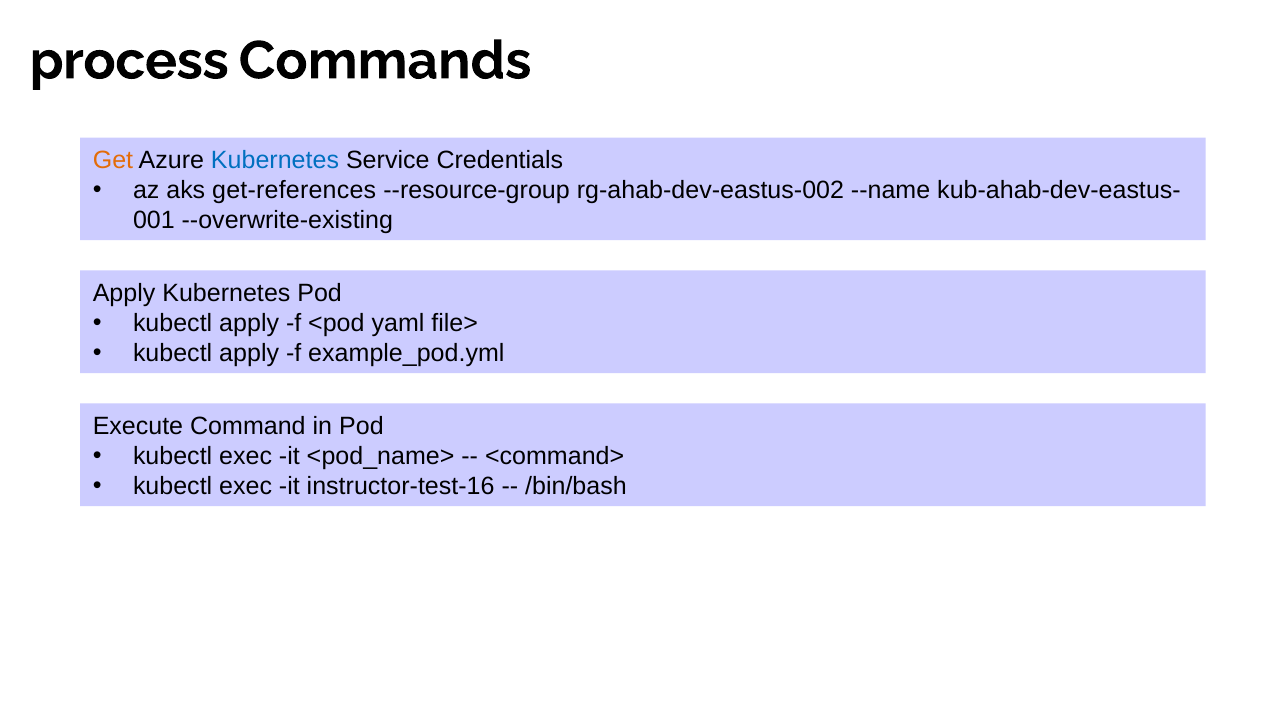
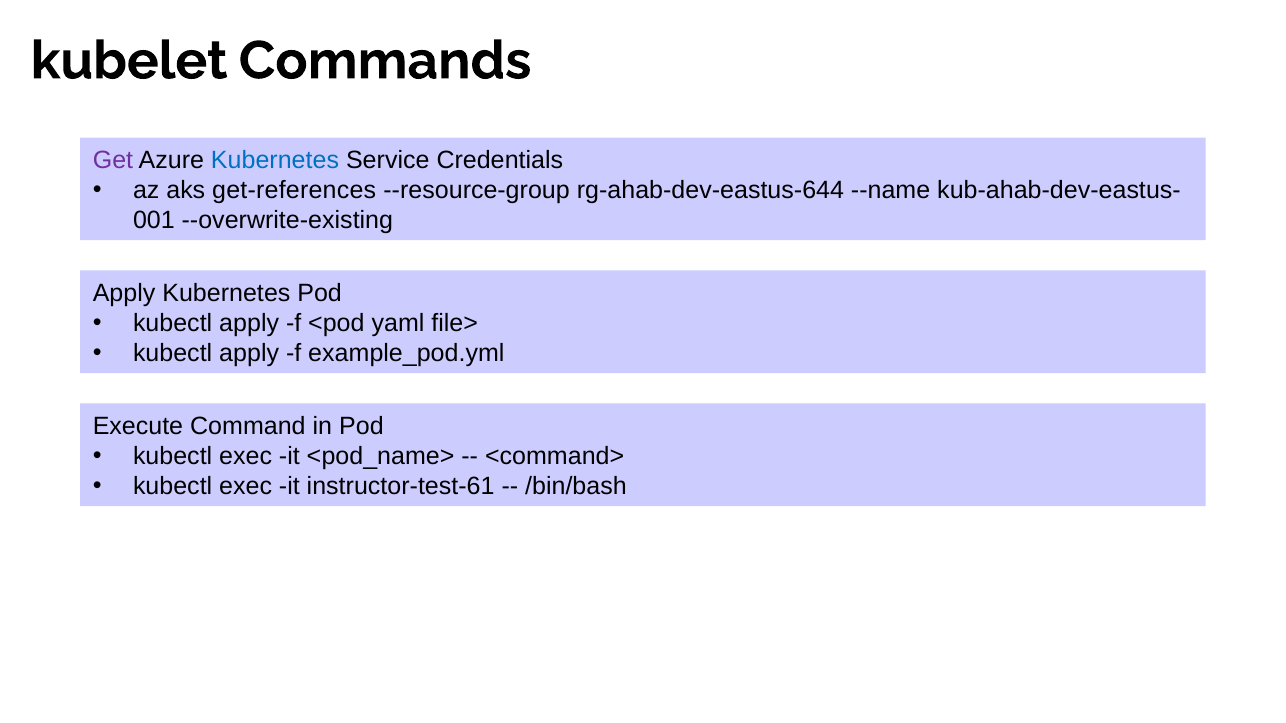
process: process -> kubelet (129, 61)
Get colour: orange -> purple (113, 161)
rg-ahab-dev-eastus-002: rg-ahab-dev-eastus-002 -> rg-ahab-dev-eastus-644 (710, 191)
instructor-test-16: instructor-test-16 -> instructor-test-61 (401, 487)
